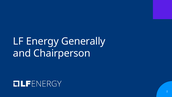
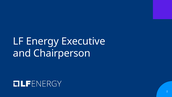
Generally: Generally -> Executive (83, 41)
